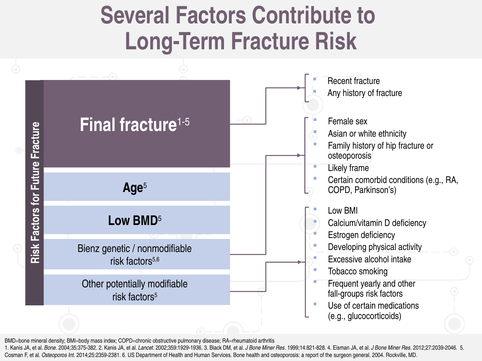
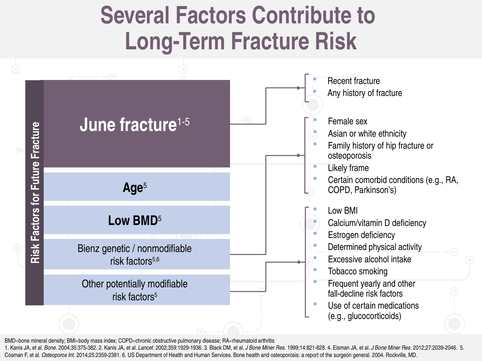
Final: Final -> June (98, 125)
Developing: Developing -> Determined (347, 248)
fall-groups: fall-groups -> fall-decline (346, 294)
